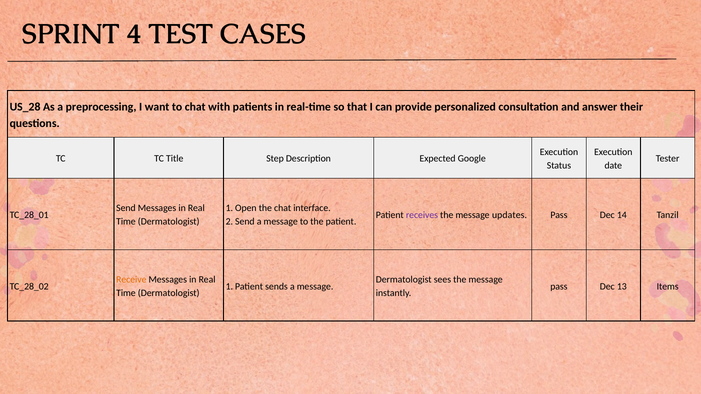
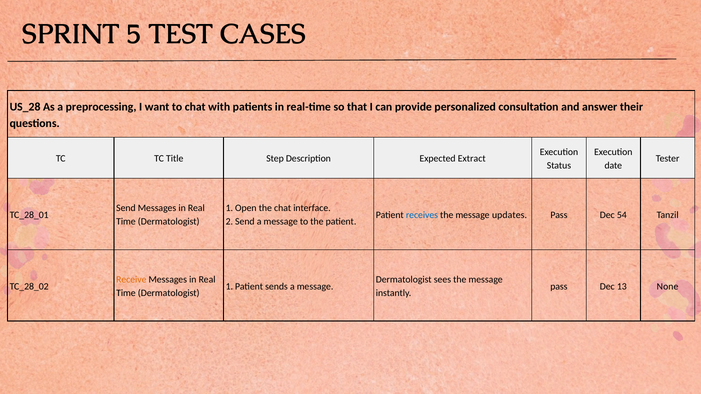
4: 4 -> 5 (134, 34)
Google: Google -> Extract (472, 159)
receives colour: purple -> blue (422, 215)
14: 14 -> 54 (622, 215)
Items: Items -> None (668, 287)
